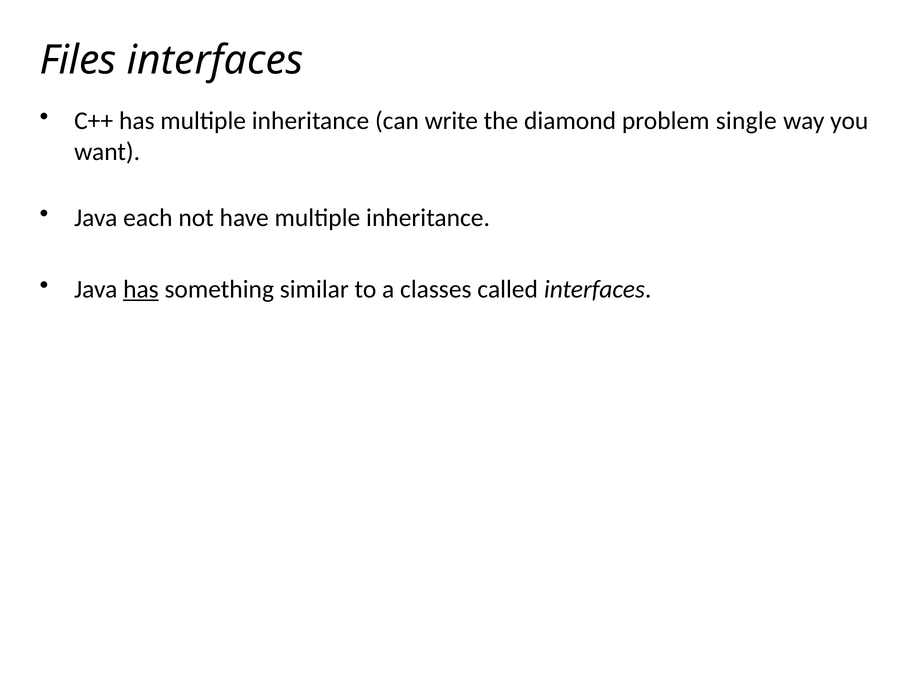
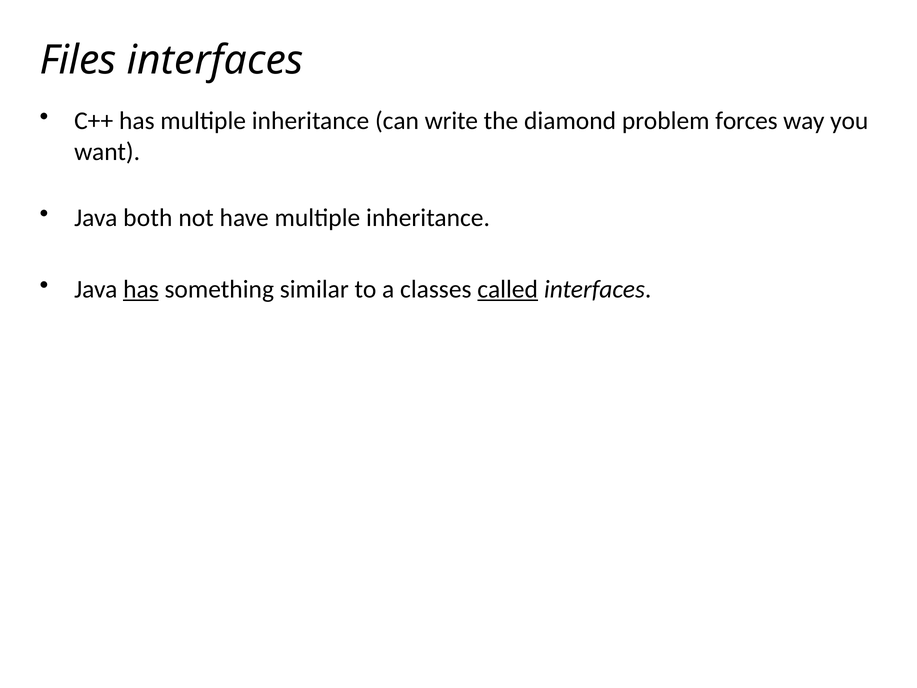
single: single -> forces (746, 121)
each: each -> both (148, 218)
called underline: none -> present (508, 289)
